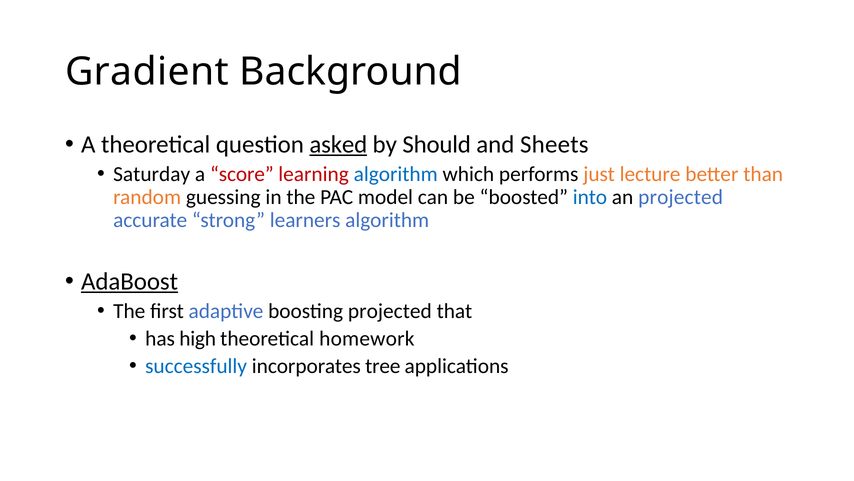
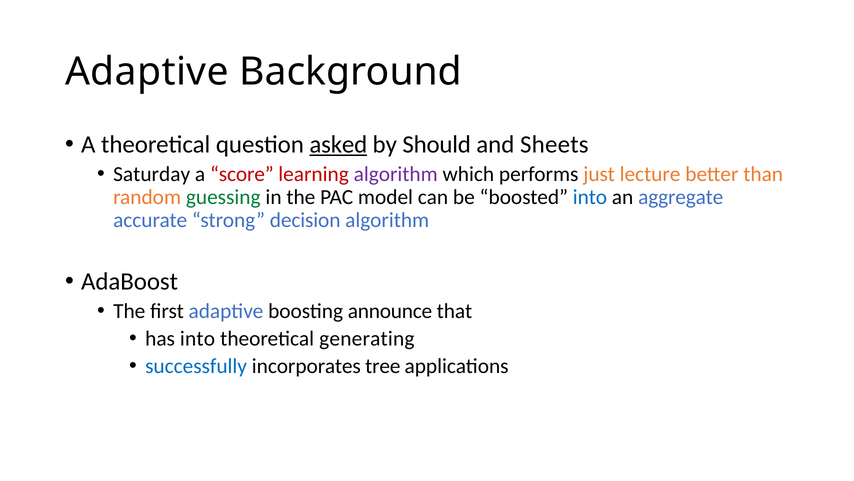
Gradient: Gradient -> Adaptive (147, 72)
algorithm colour: blue -> purple (396, 174)
guessing colour: black -> green (223, 197)
an projected: projected -> aggregate (681, 197)
learners: learners -> decision (305, 220)
AdaBoost underline: present -> none (130, 281)
boosting projected: projected -> announce (390, 311)
has high: high -> into (197, 338)
homework: homework -> generating (367, 338)
